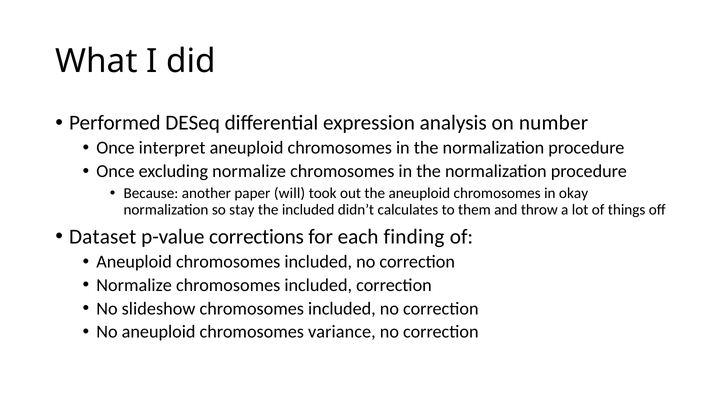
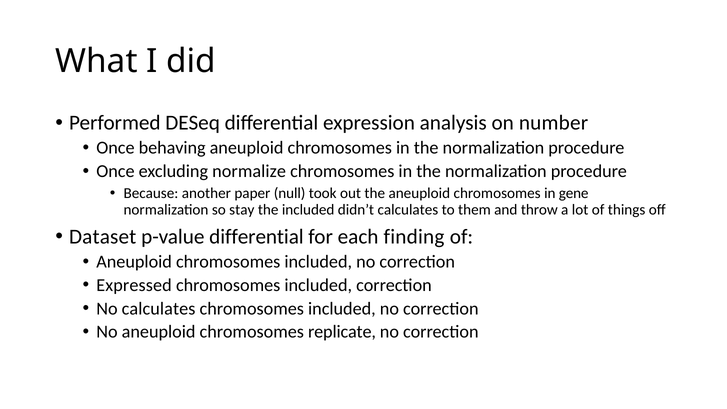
interpret: interpret -> behaving (172, 148)
will: will -> null (290, 193)
okay: okay -> gene (574, 193)
p-value corrections: corrections -> differential (256, 237)
Normalize: Normalize -> Expressed (134, 285)
No slideshow: slideshow -> calculates (159, 309)
variance: variance -> replicate (342, 332)
